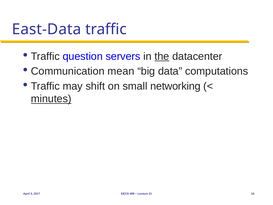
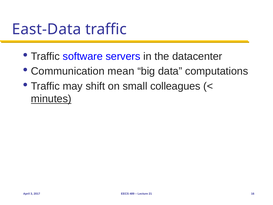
question: question -> software (83, 56)
the underline: present -> none (162, 56)
networking: networking -> colleagues (175, 86)
